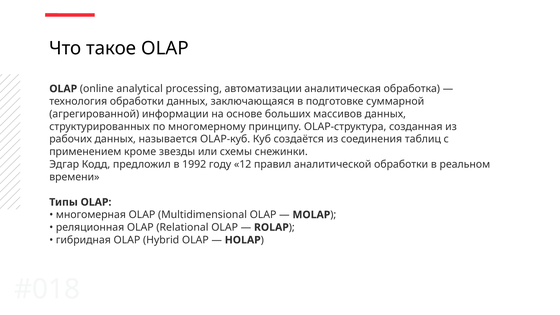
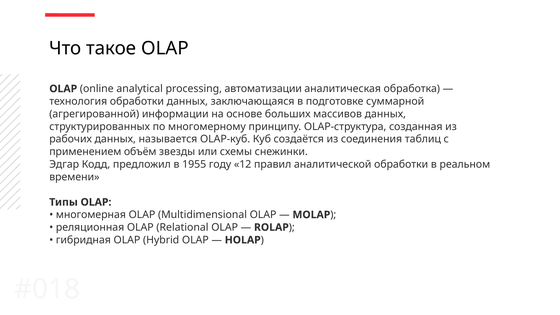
кроме: кроме -> объём (140, 152)
1992: 1992 -> 1955 (194, 164)
